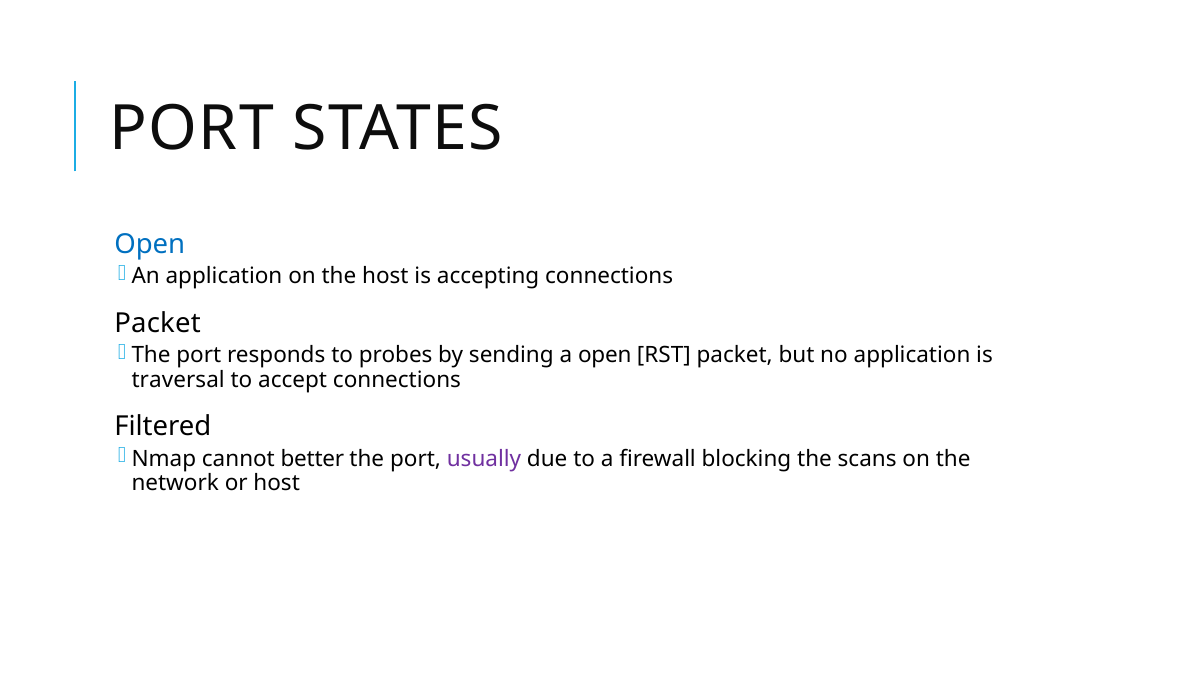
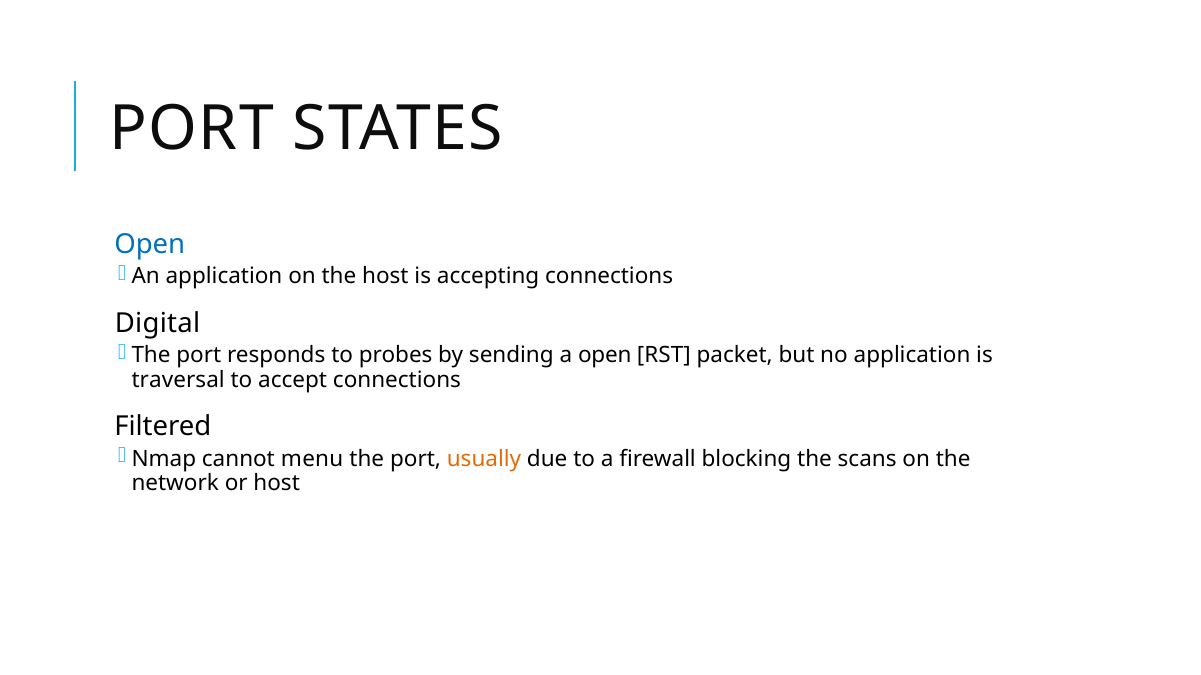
Packet: Packet -> Digital (158, 323)
better: better -> menu (312, 459)
usually colour: purple -> orange (484, 459)
